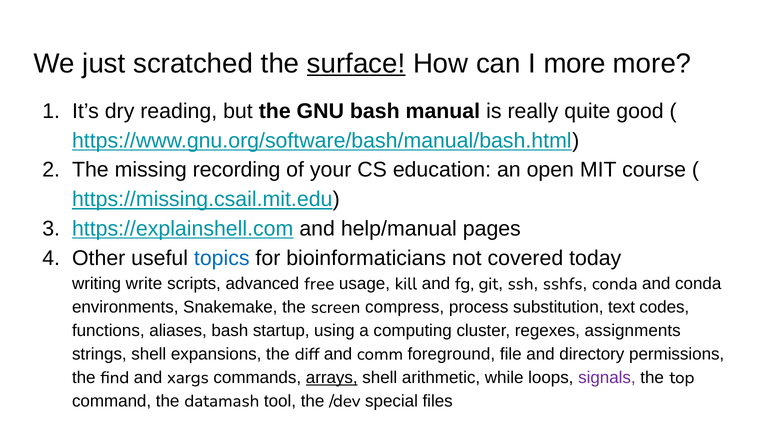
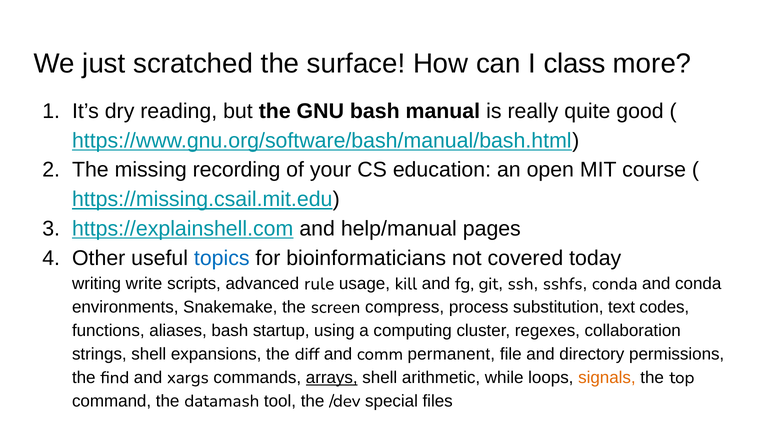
surface underline: present -> none (356, 63)
I more: more -> class (575, 63)
free: free -> rule (319, 284)
assignments: assignments -> collaboration (633, 331)
foreground: foreground -> permanent (451, 354)
signals colour: purple -> orange (607, 377)
